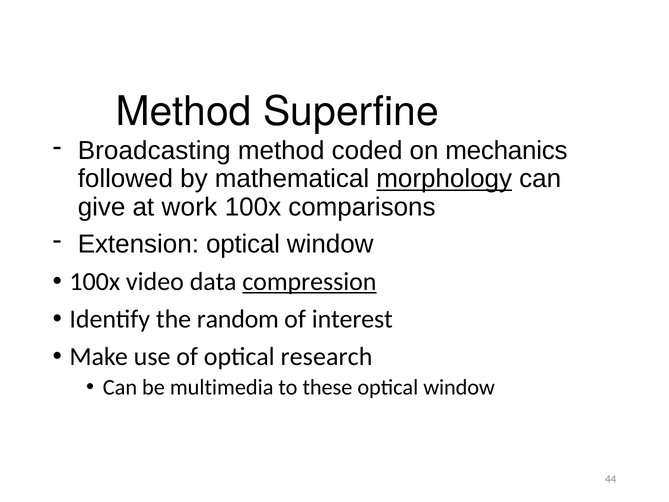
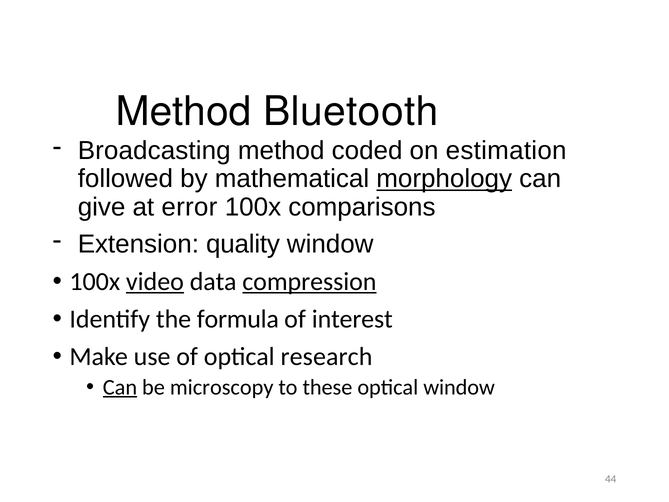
Superfine: Superfine -> Bluetooth (351, 112)
mechanics: mechanics -> estimation (506, 151)
work: work -> error (189, 207)
Extension optical: optical -> quality (243, 244)
video underline: none -> present (155, 282)
random: random -> formula (238, 319)
Can underline: none -> present (120, 387)
multimedia: multimedia -> microscopy (222, 387)
